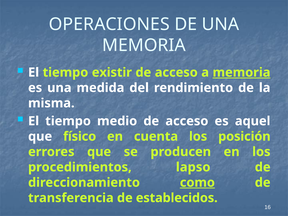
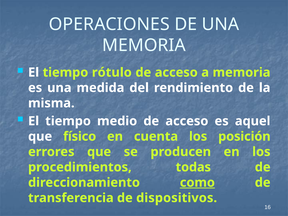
existir: existir -> rótulo (112, 72)
memoria underline: present -> none (242, 72)
lapso: lapso -> todas (193, 167)
establecidos: establecidos -> dispositivos (177, 198)
